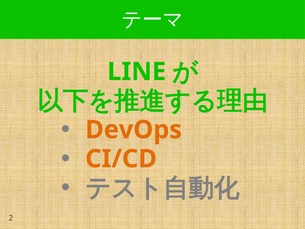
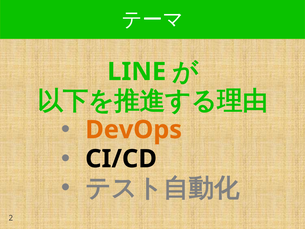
CI/CD colour: orange -> black (121, 159)
